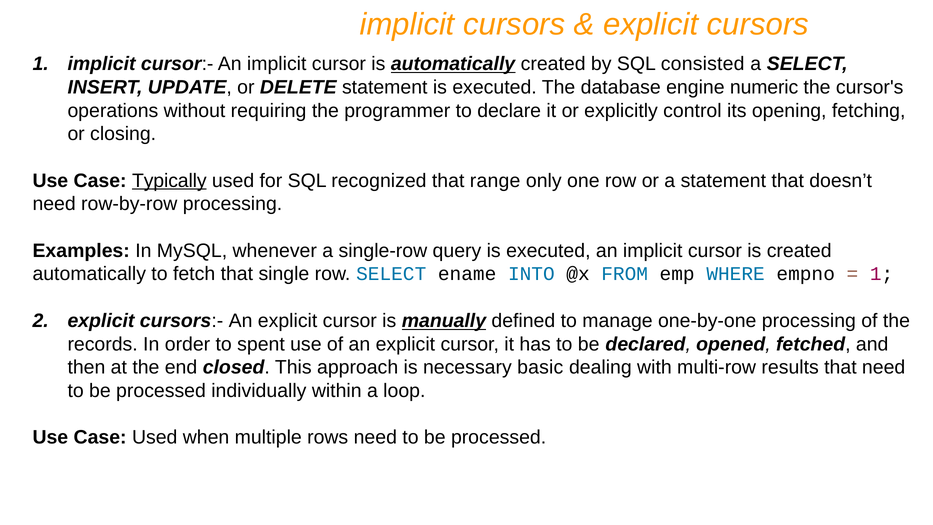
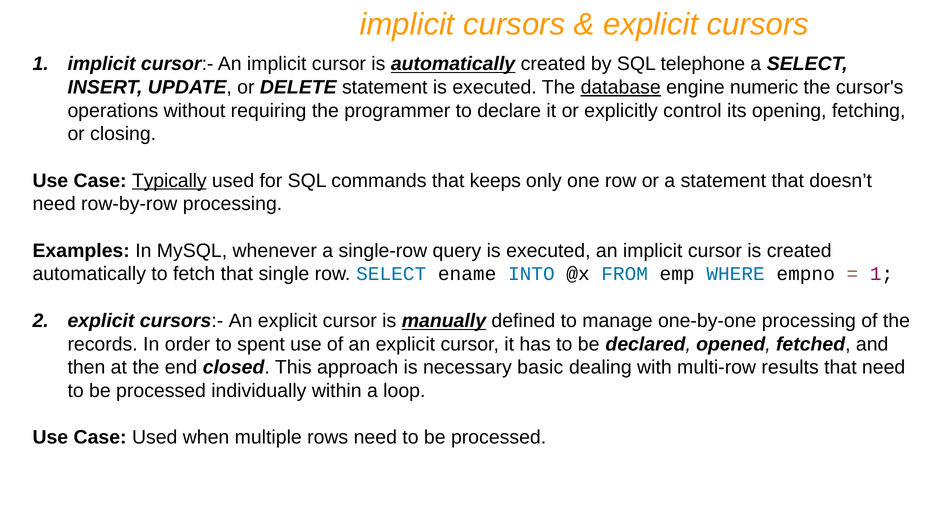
consisted: consisted -> telephone (703, 64)
database underline: none -> present (621, 87)
recognized: recognized -> commands (379, 181)
range: range -> keeps (495, 181)
